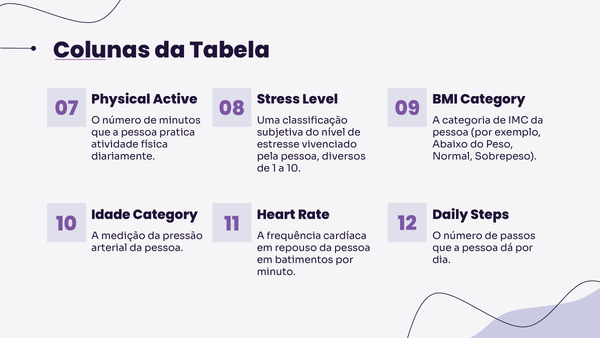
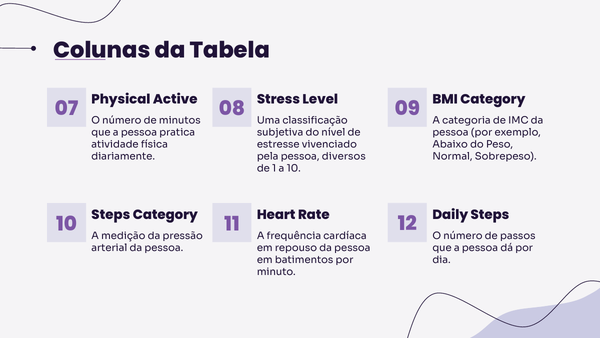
Idade: Idade -> Steps (111, 215)
